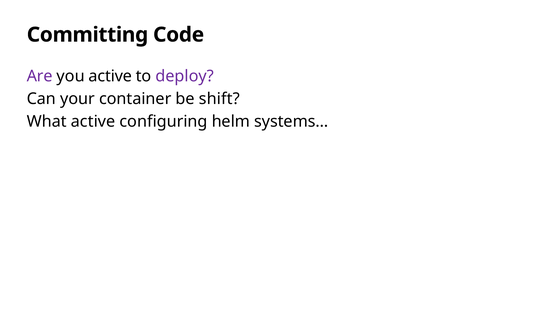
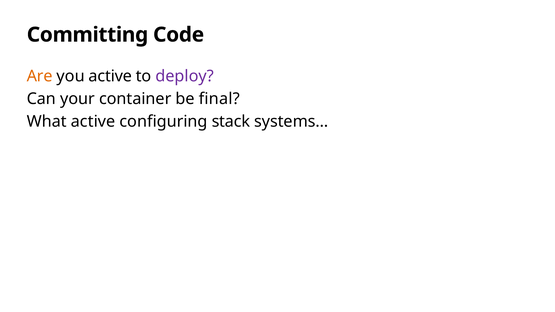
Are colour: purple -> orange (40, 76)
shift: shift -> final (219, 99)
helm: helm -> stack (231, 121)
